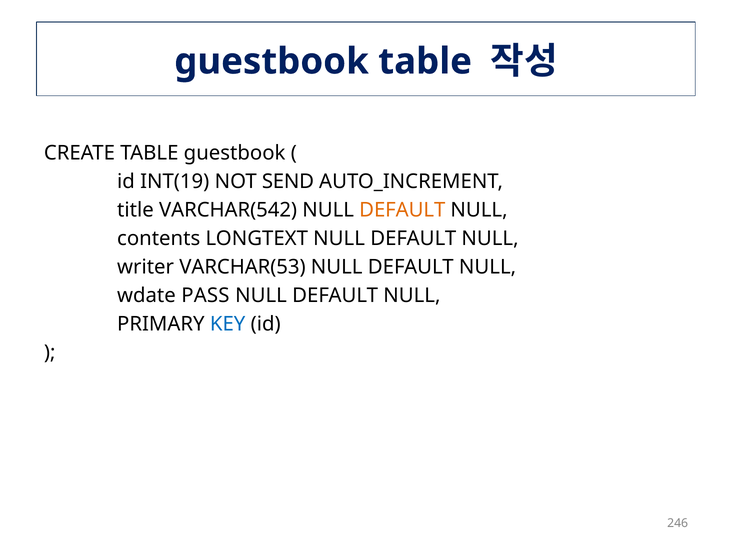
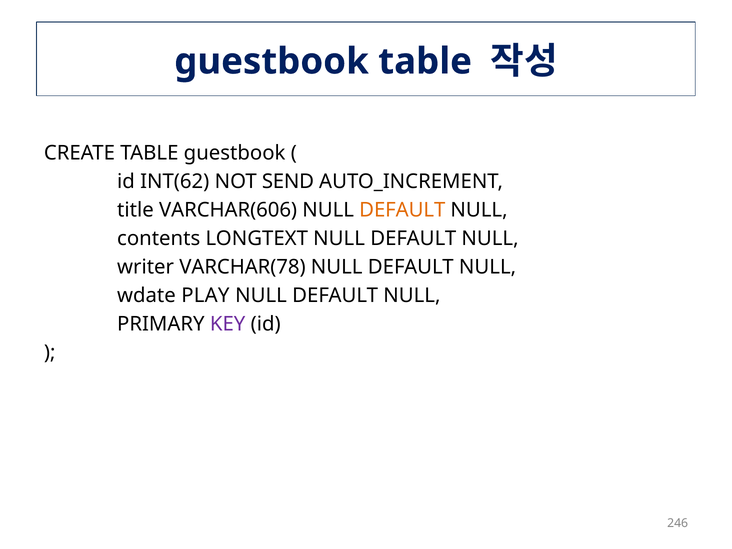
INT(19: INT(19 -> INT(62 (175, 182)
VARCHAR(542: VARCHAR(542 -> VARCHAR(606 (228, 210)
VARCHAR(53: VARCHAR(53 -> VARCHAR(78 (242, 267)
PASS: PASS -> PLAY (205, 296)
KEY colour: blue -> purple (228, 324)
